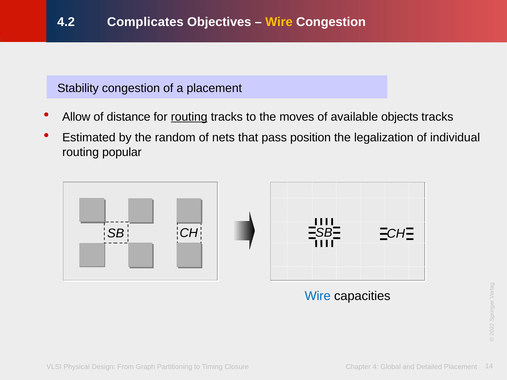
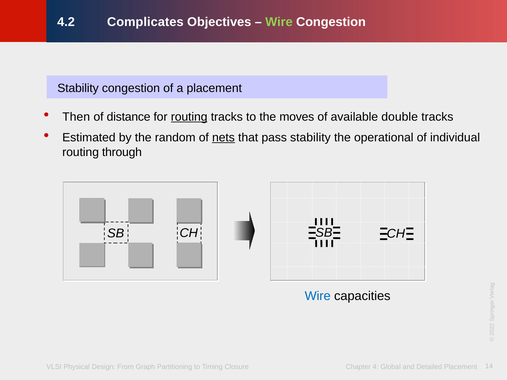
Wire colour: yellow -> light green (279, 22)
Allow: Allow -> Then (76, 117)
objects: objects -> double (400, 117)
nets underline: none -> present (223, 138)
pass position: position -> stability (310, 138)
legalization: legalization -> operational (384, 138)
popular: popular -> through (122, 152)
